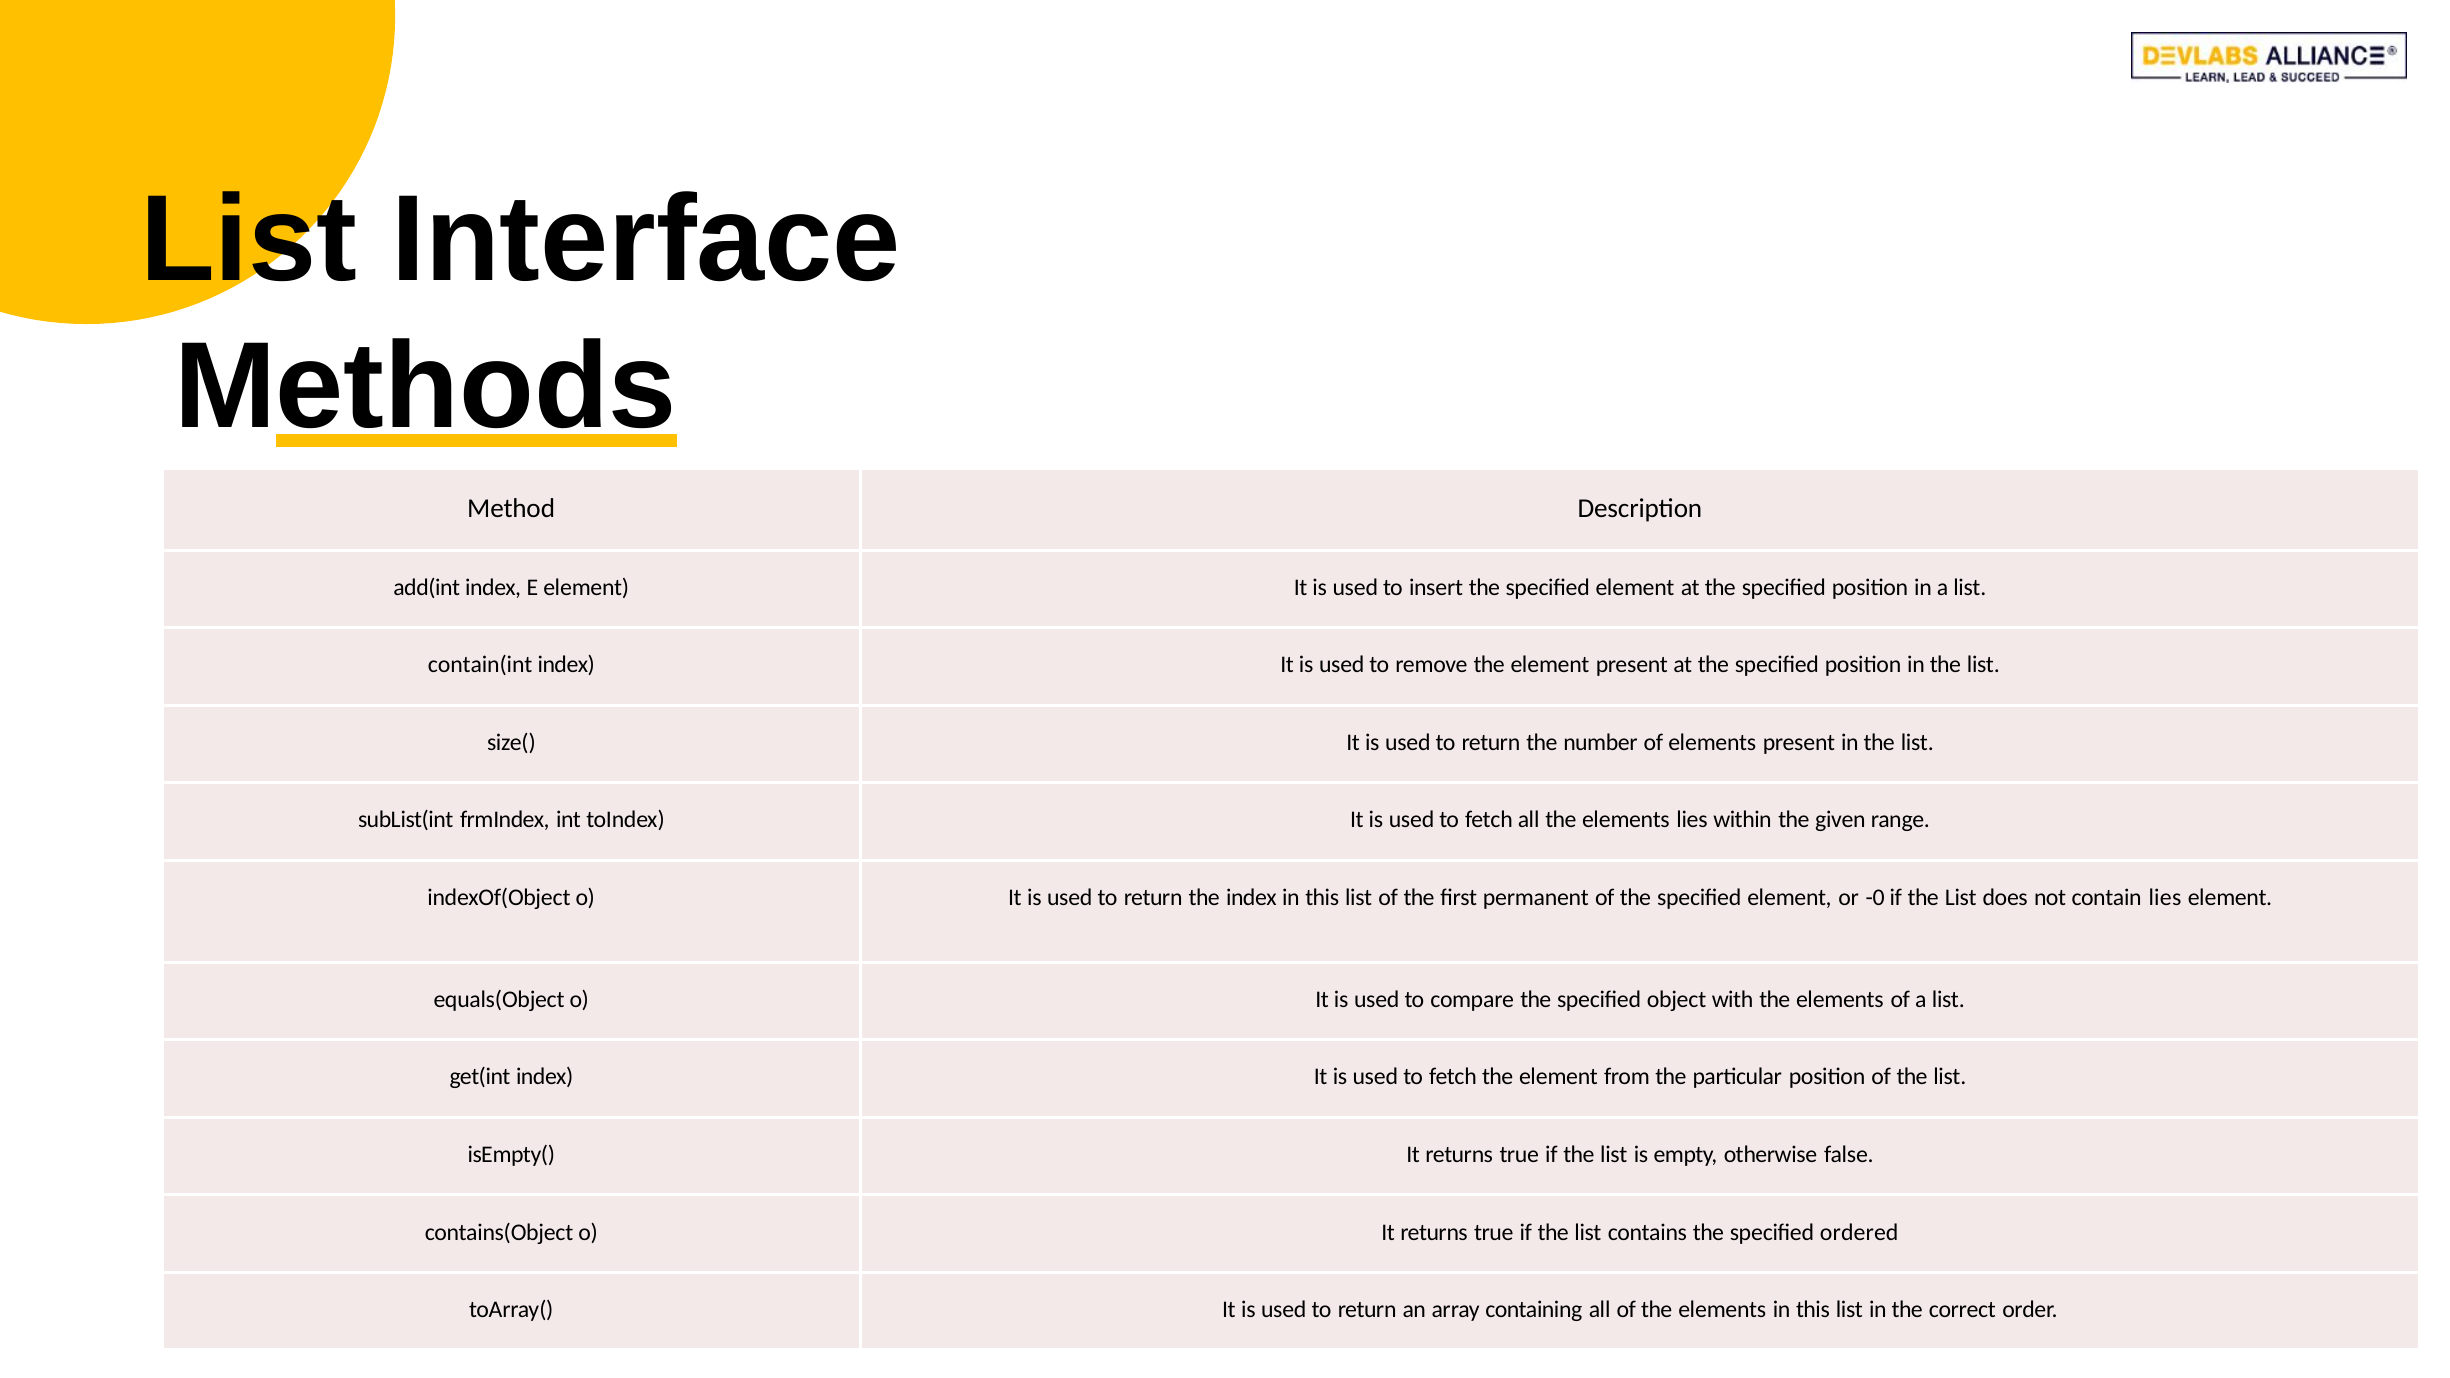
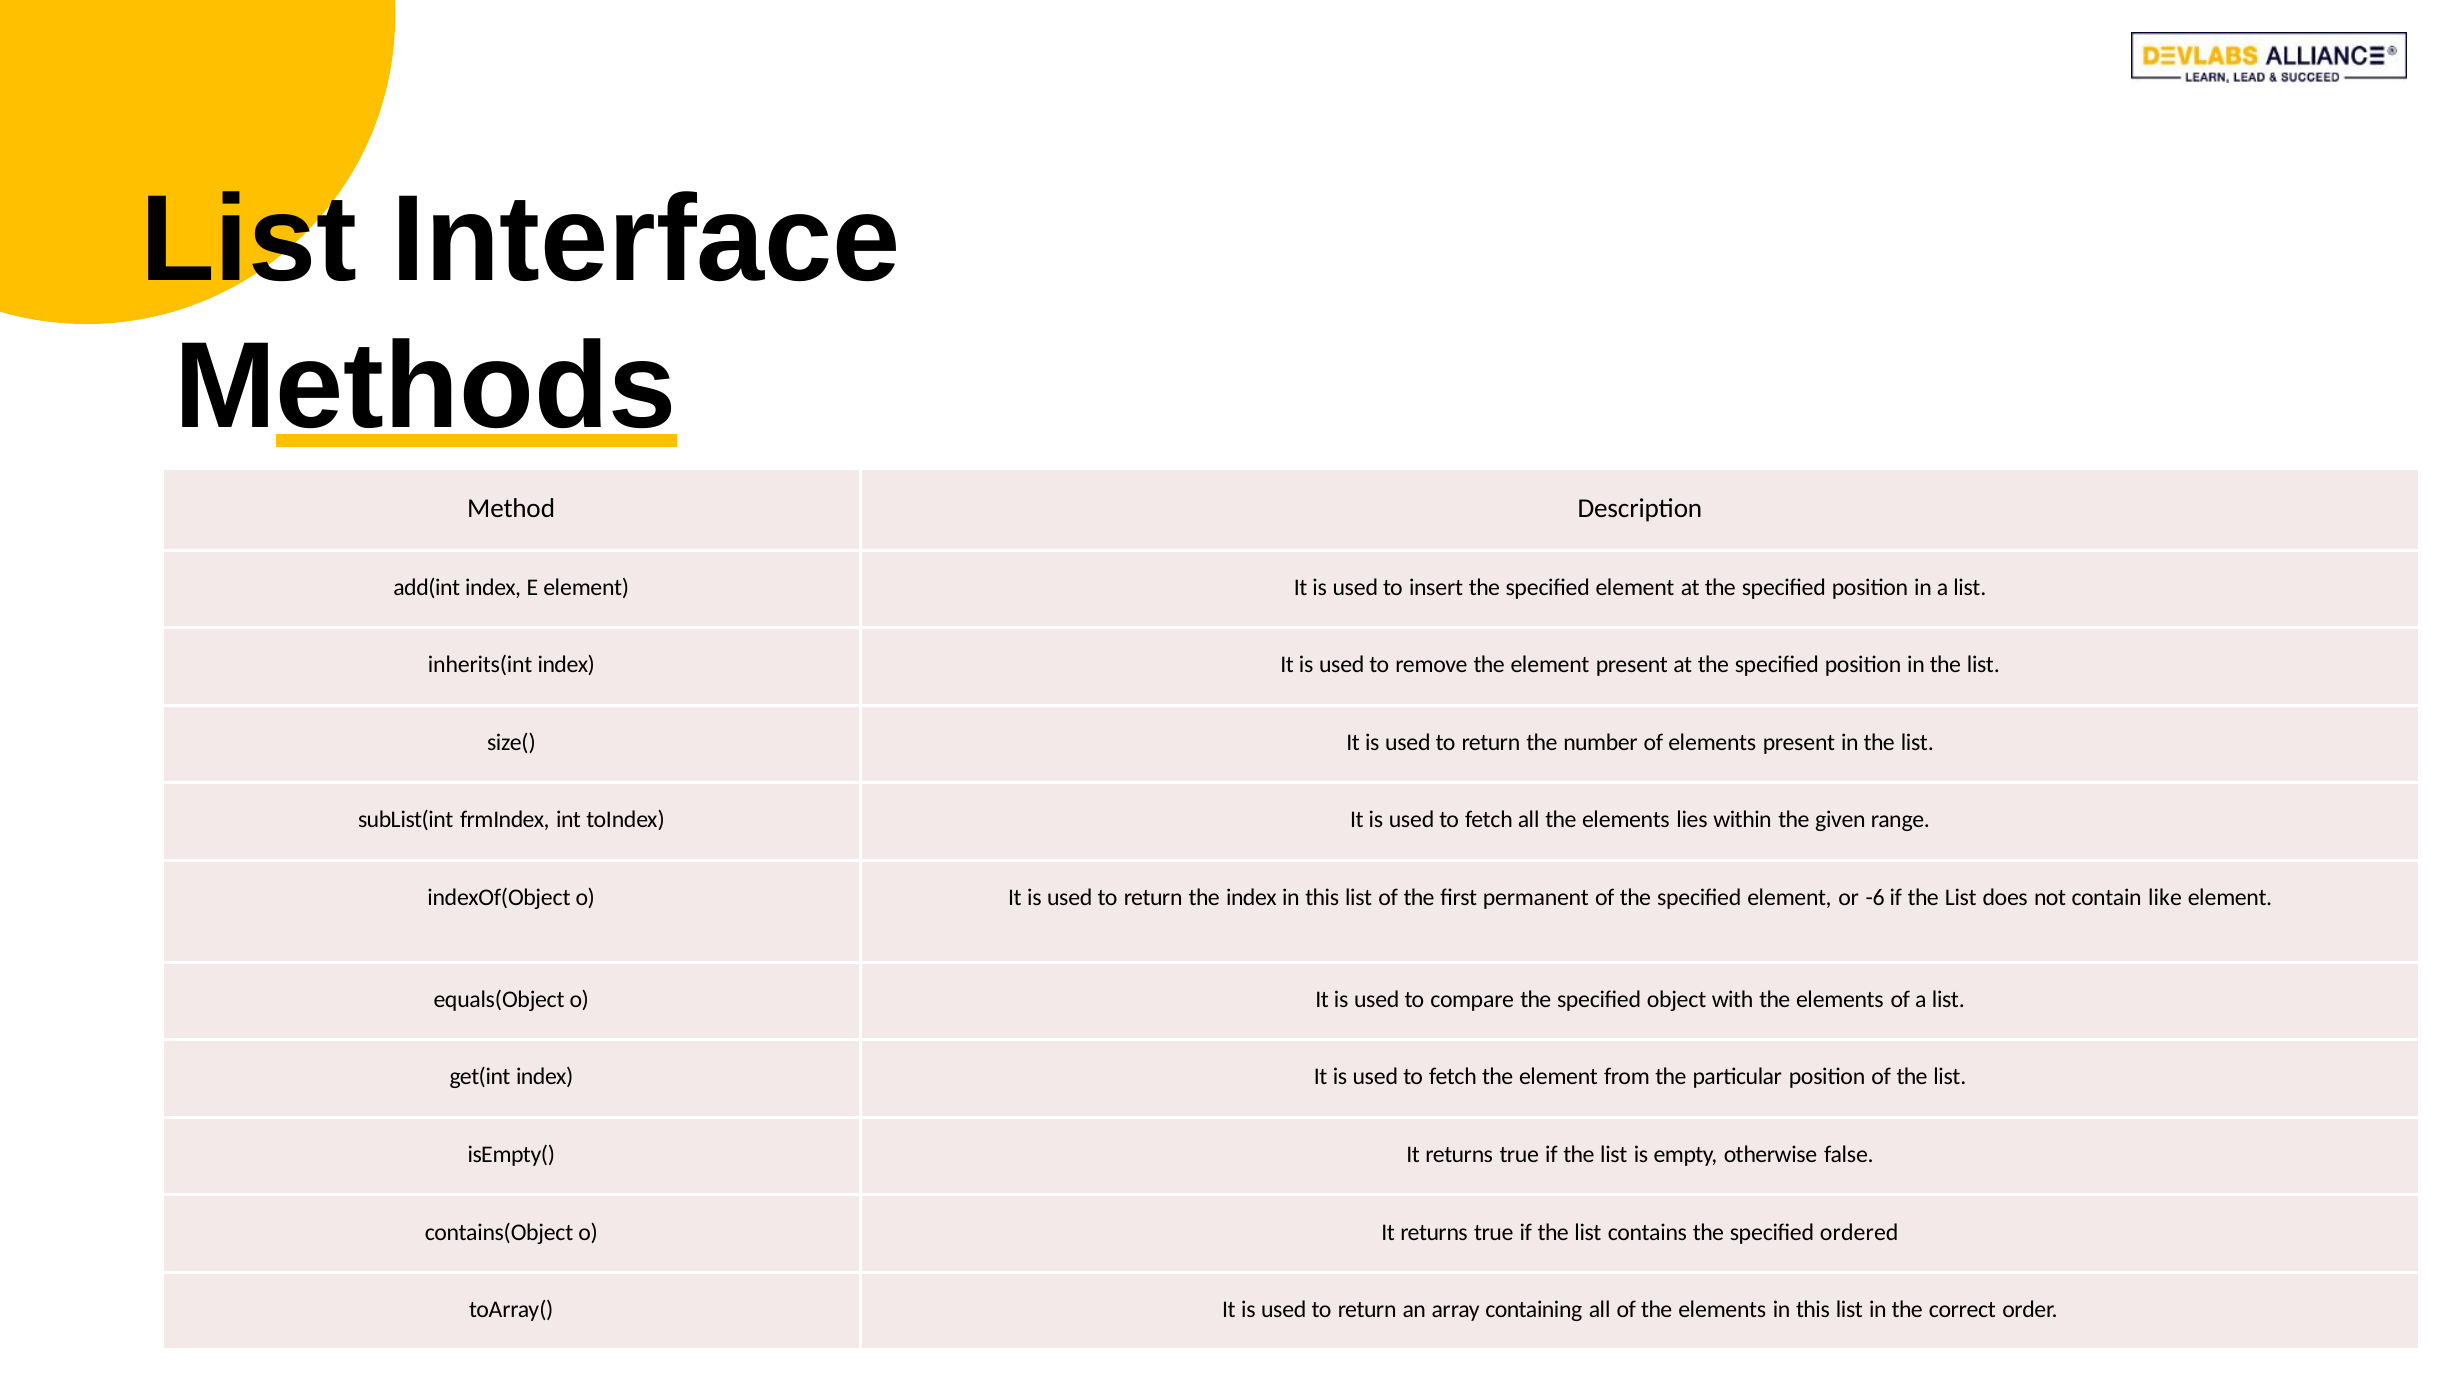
contain(int: contain(int -> inherits(int (480, 665)
-0: -0 -> -6 (1875, 898)
contain lies: lies -> like (2165, 898)
